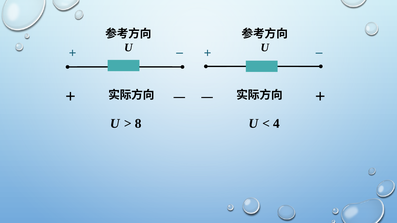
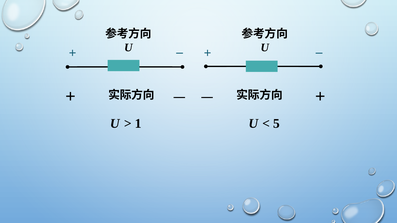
8: 8 -> 1 (138, 124)
4: 4 -> 5 (277, 124)
